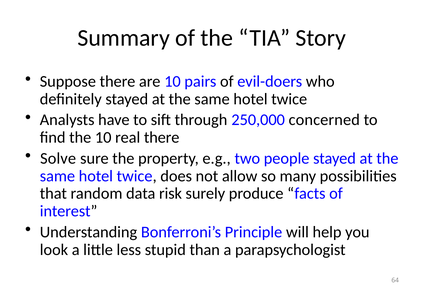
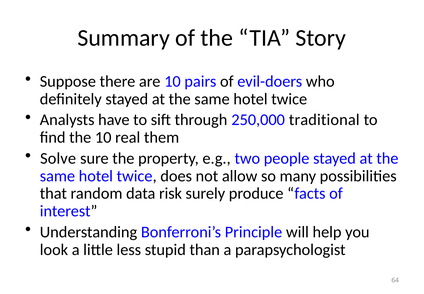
concerned: concerned -> traditional (324, 120)
real there: there -> them (162, 137)
